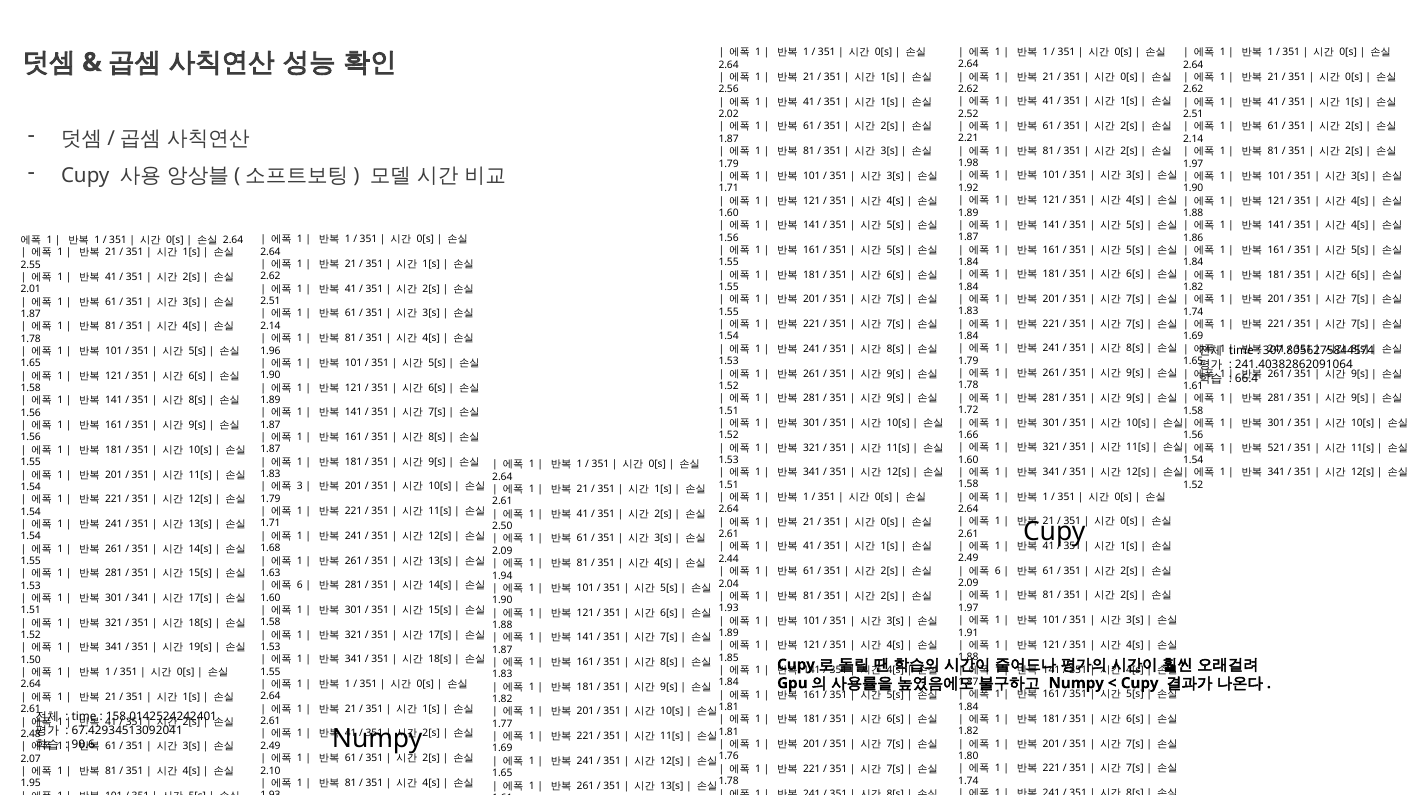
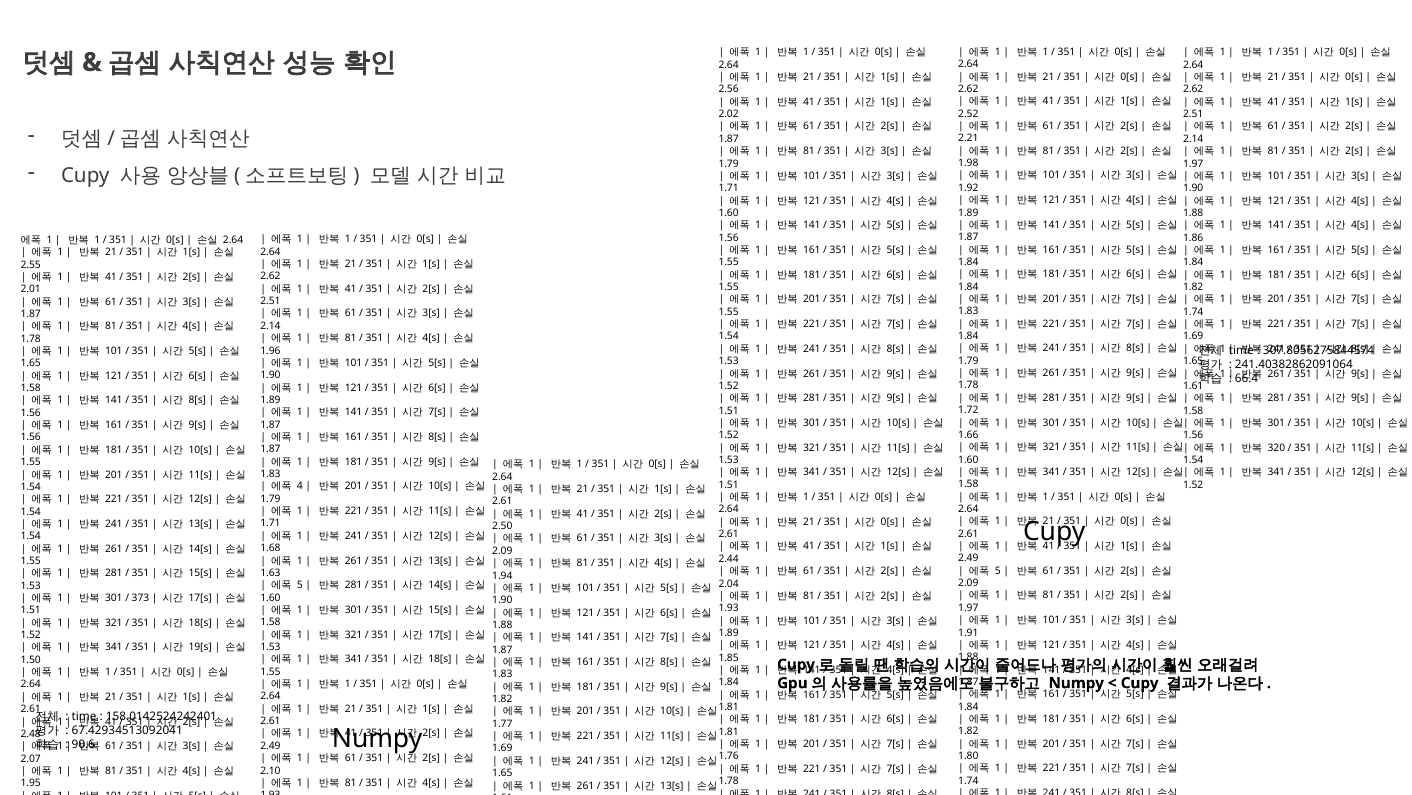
521: 521 -> 320 (1276, 447)
3: 3 -> 4 (300, 486)
6: 6 -> 5 (998, 570)
6: 6 -> 5 (300, 585)
341: 341 -> 373 (141, 598)
